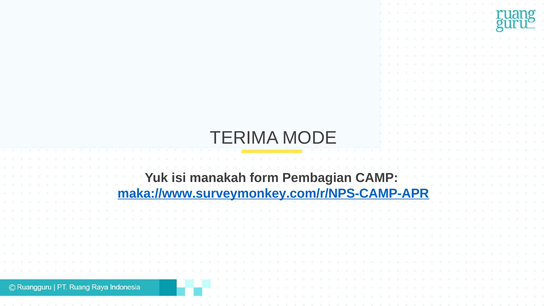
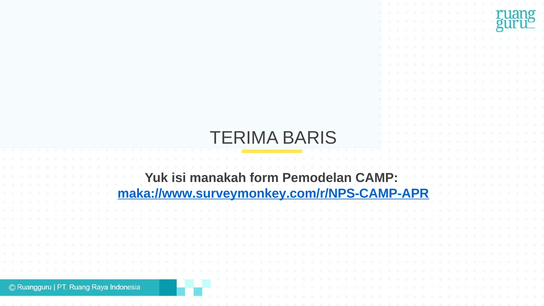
MODE: MODE -> BARIS (310, 138)
Pembagian: Pembagian -> Pemodelan (317, 178)
